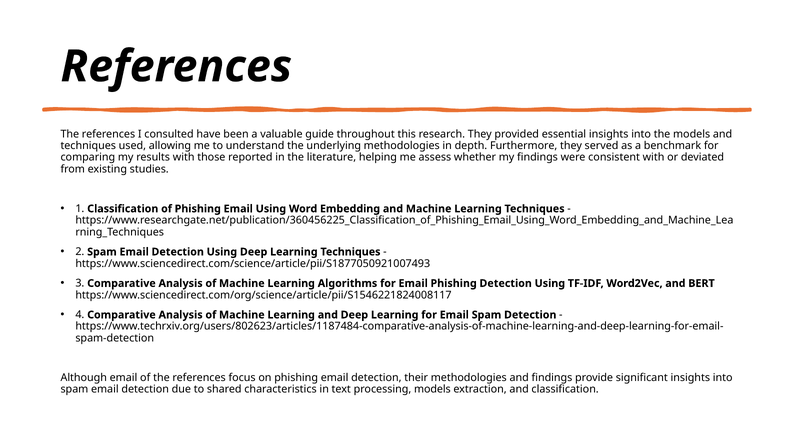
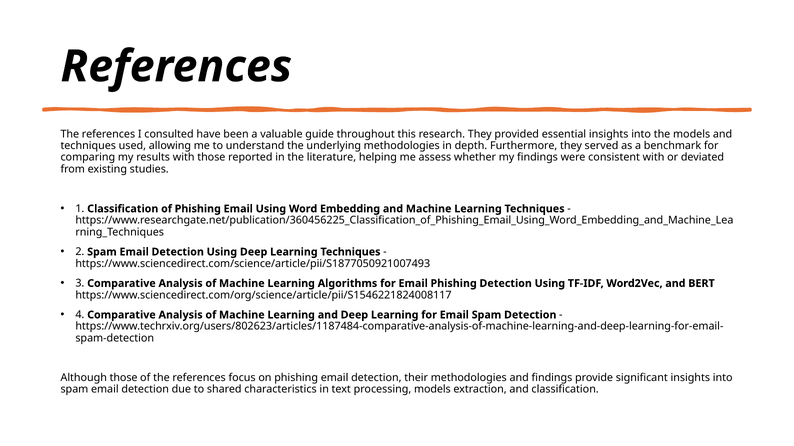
Although email: email -> those (124, 378)
